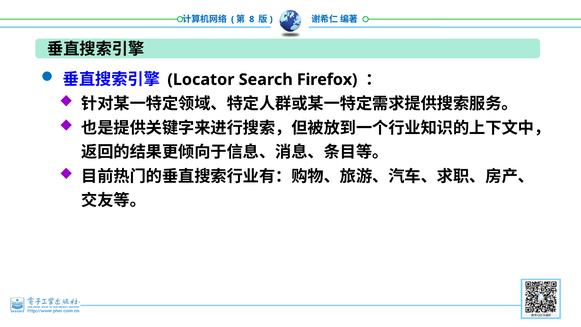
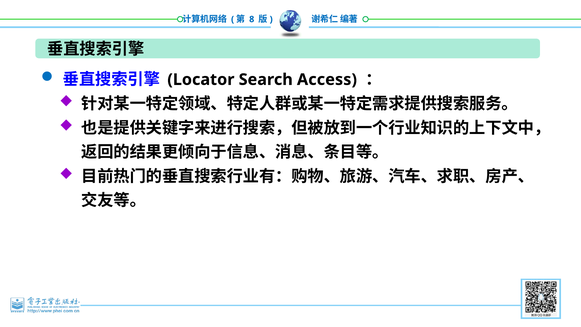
Firefox: Firefox -> Access (327, 80)
